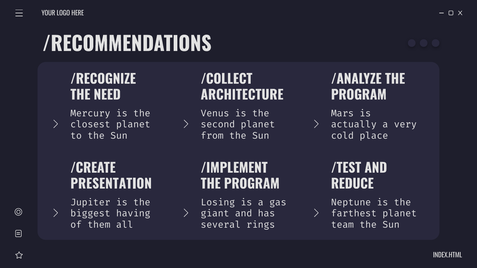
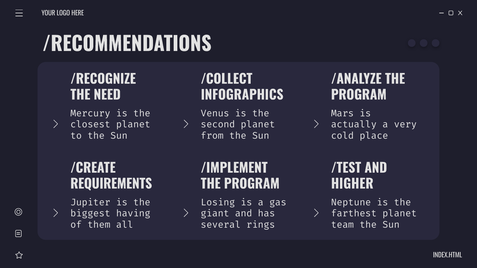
ARCHITECTURE: ARCHITECTURE -> INFOGRAPHICS (242, 95)
PRESENTATION: PRESENTATION -> REQUIREMENTS (111, 184)
REDUCE: REDUCE -> HIGHER (352, 184)
